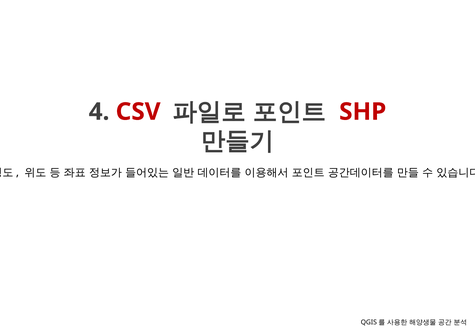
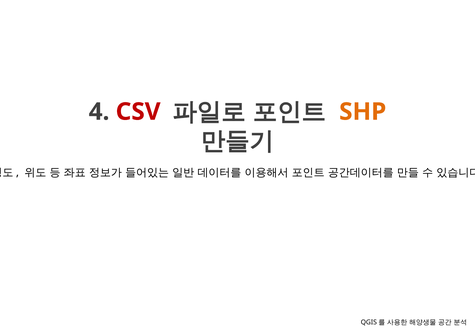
SHP colour: red -> orange (363, 112)
